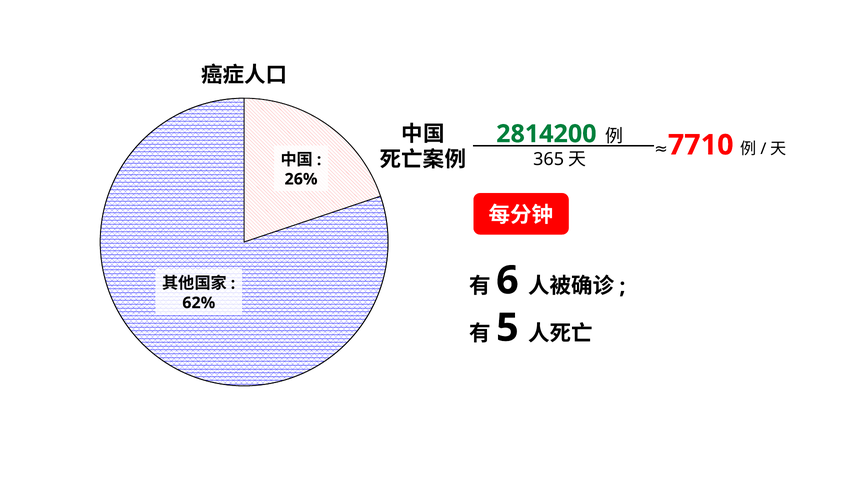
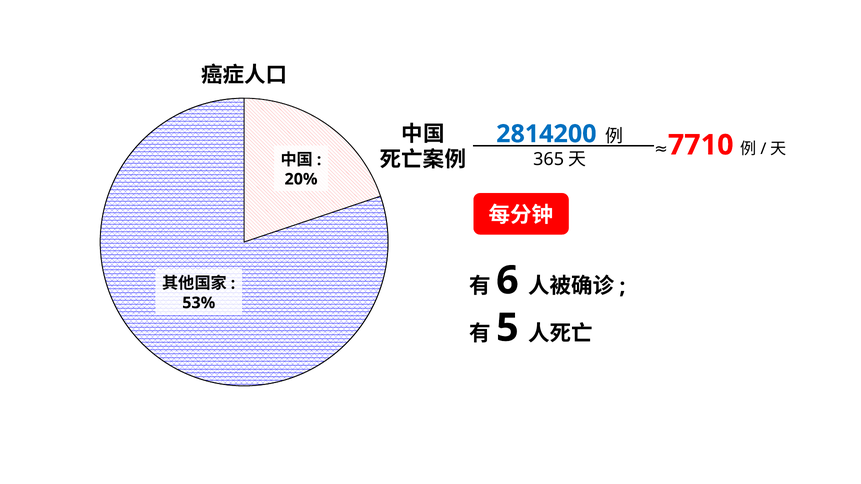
2814200 colour: green -> blue (546, 134)
26%: 26% -> 20% (301, 179)
62%: 62% -> 53% (199, 303)
